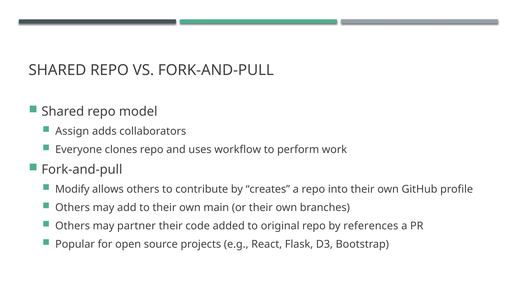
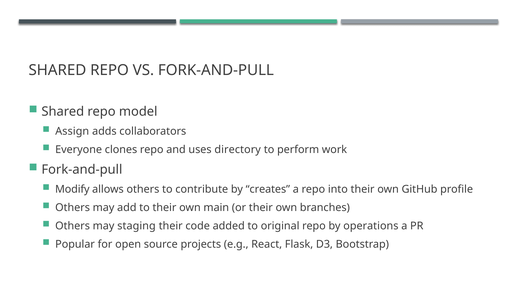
workflow: workflow -> directory (238, 149)
partner: partner -> staging (136, 226)
references: references -> operations (371, 226)
